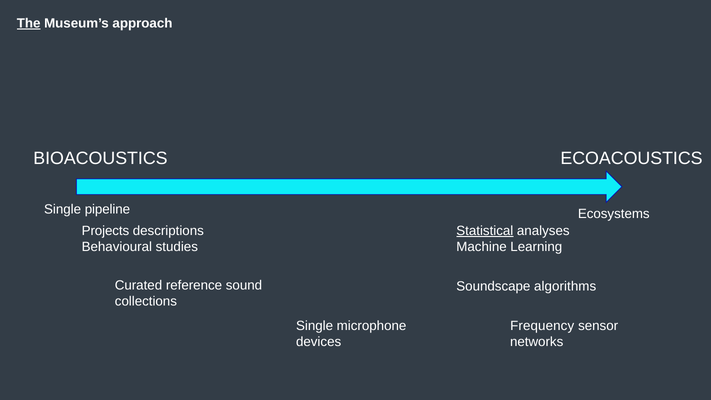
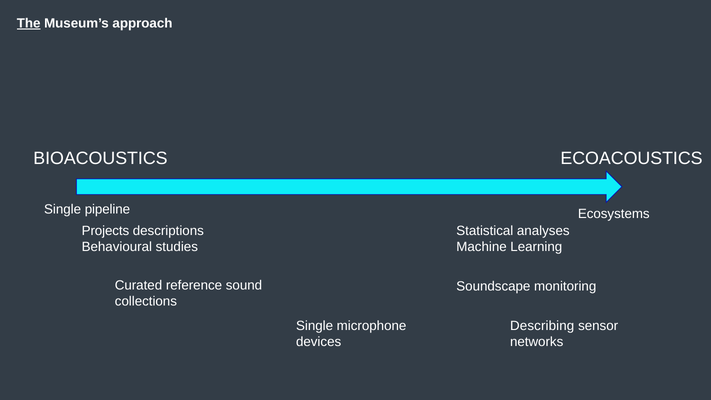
Statistical underline: present -> none (485, 231)
algorithms: algorithms -> monitoring (565, 286)
Frequency: Frequency -> Describing (542, 326)
